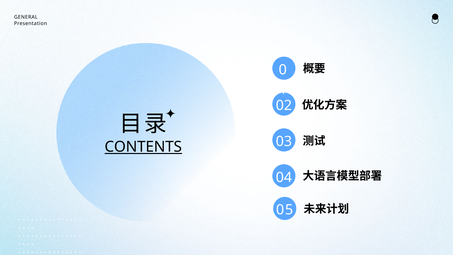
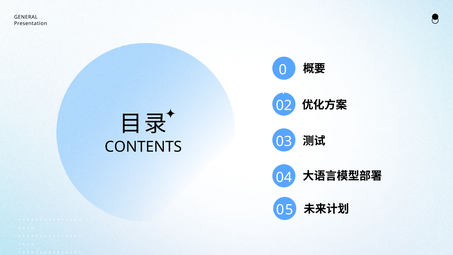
CONTENTS underline: present -> none (143, 147)
